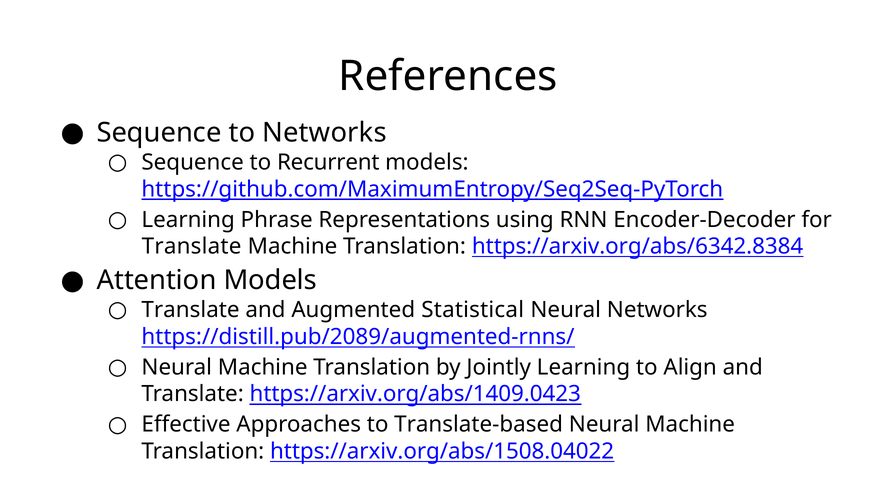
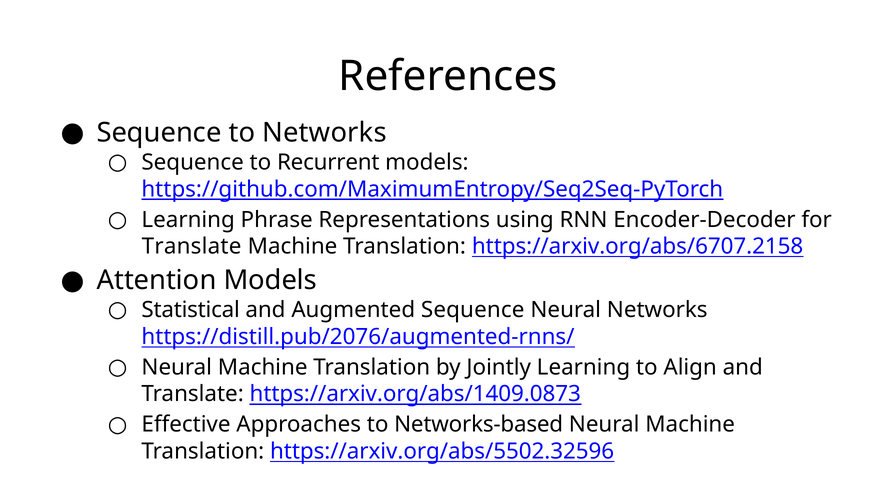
https://arxiv.org/abs/6342.8384: https://arxiv.org/abs/6342.8384 -> https://arxiv.org/abs/6707.2158 (638, 247)
Translate: Translate -> Statistical (191, 310)
Augmented Statistical: Statistical -> Sequence (473, 310)
https://distill.pub/2089/augmented-rnns/: https://distill.pub/2089/augmented-rnns/ -> https://distill.pub/2076/augmented-rnns/ (358, 337)
https://arxiv.org/abs/1409.0423: https://arxiv.org/abs/1409.0423 -> https://arxiv.org/abs/1409.0873 (415, 394)
Translate-based: Translate-based -> Networks-based (479, 425)
https://arxiv.org/abs/1508.04022: https://arxiv.org/abs/1508.04022 -> https://arxiv.org/abs/5502.32596 (442, 451)
